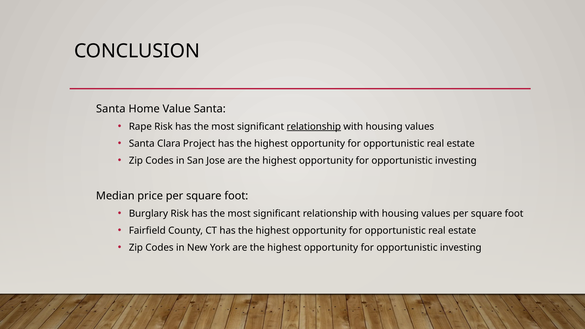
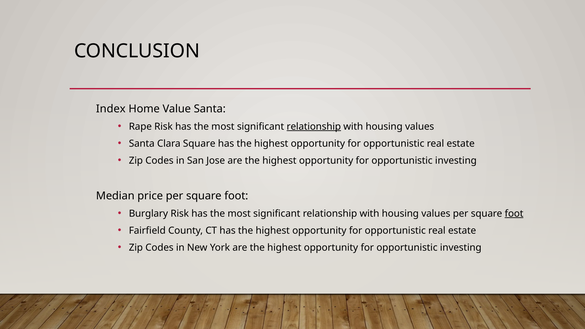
Santa: Santa -> Index (111, 109)
Clara Project: Project -> Square (199, 144)
foot underline: none -> present (514, 214)
